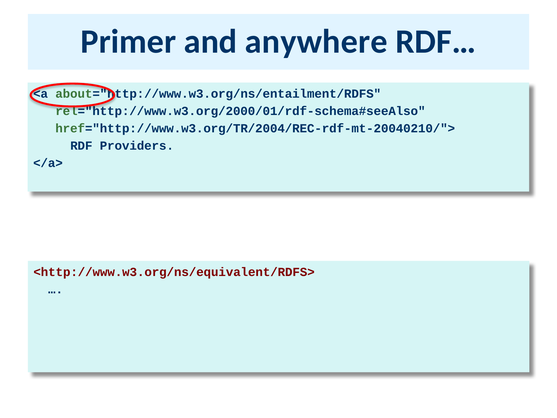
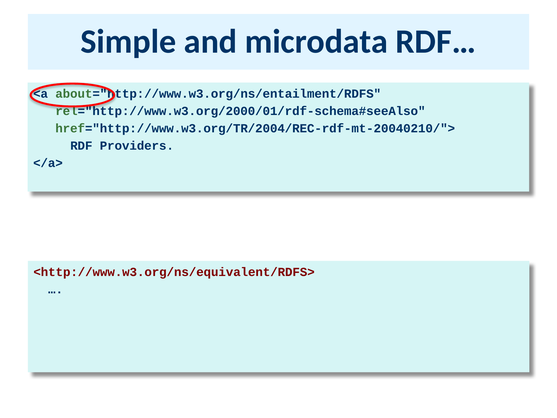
Primer: Primer -> Simple (128, 42)
anywhere: anywhere -> microdata (316, 42)
